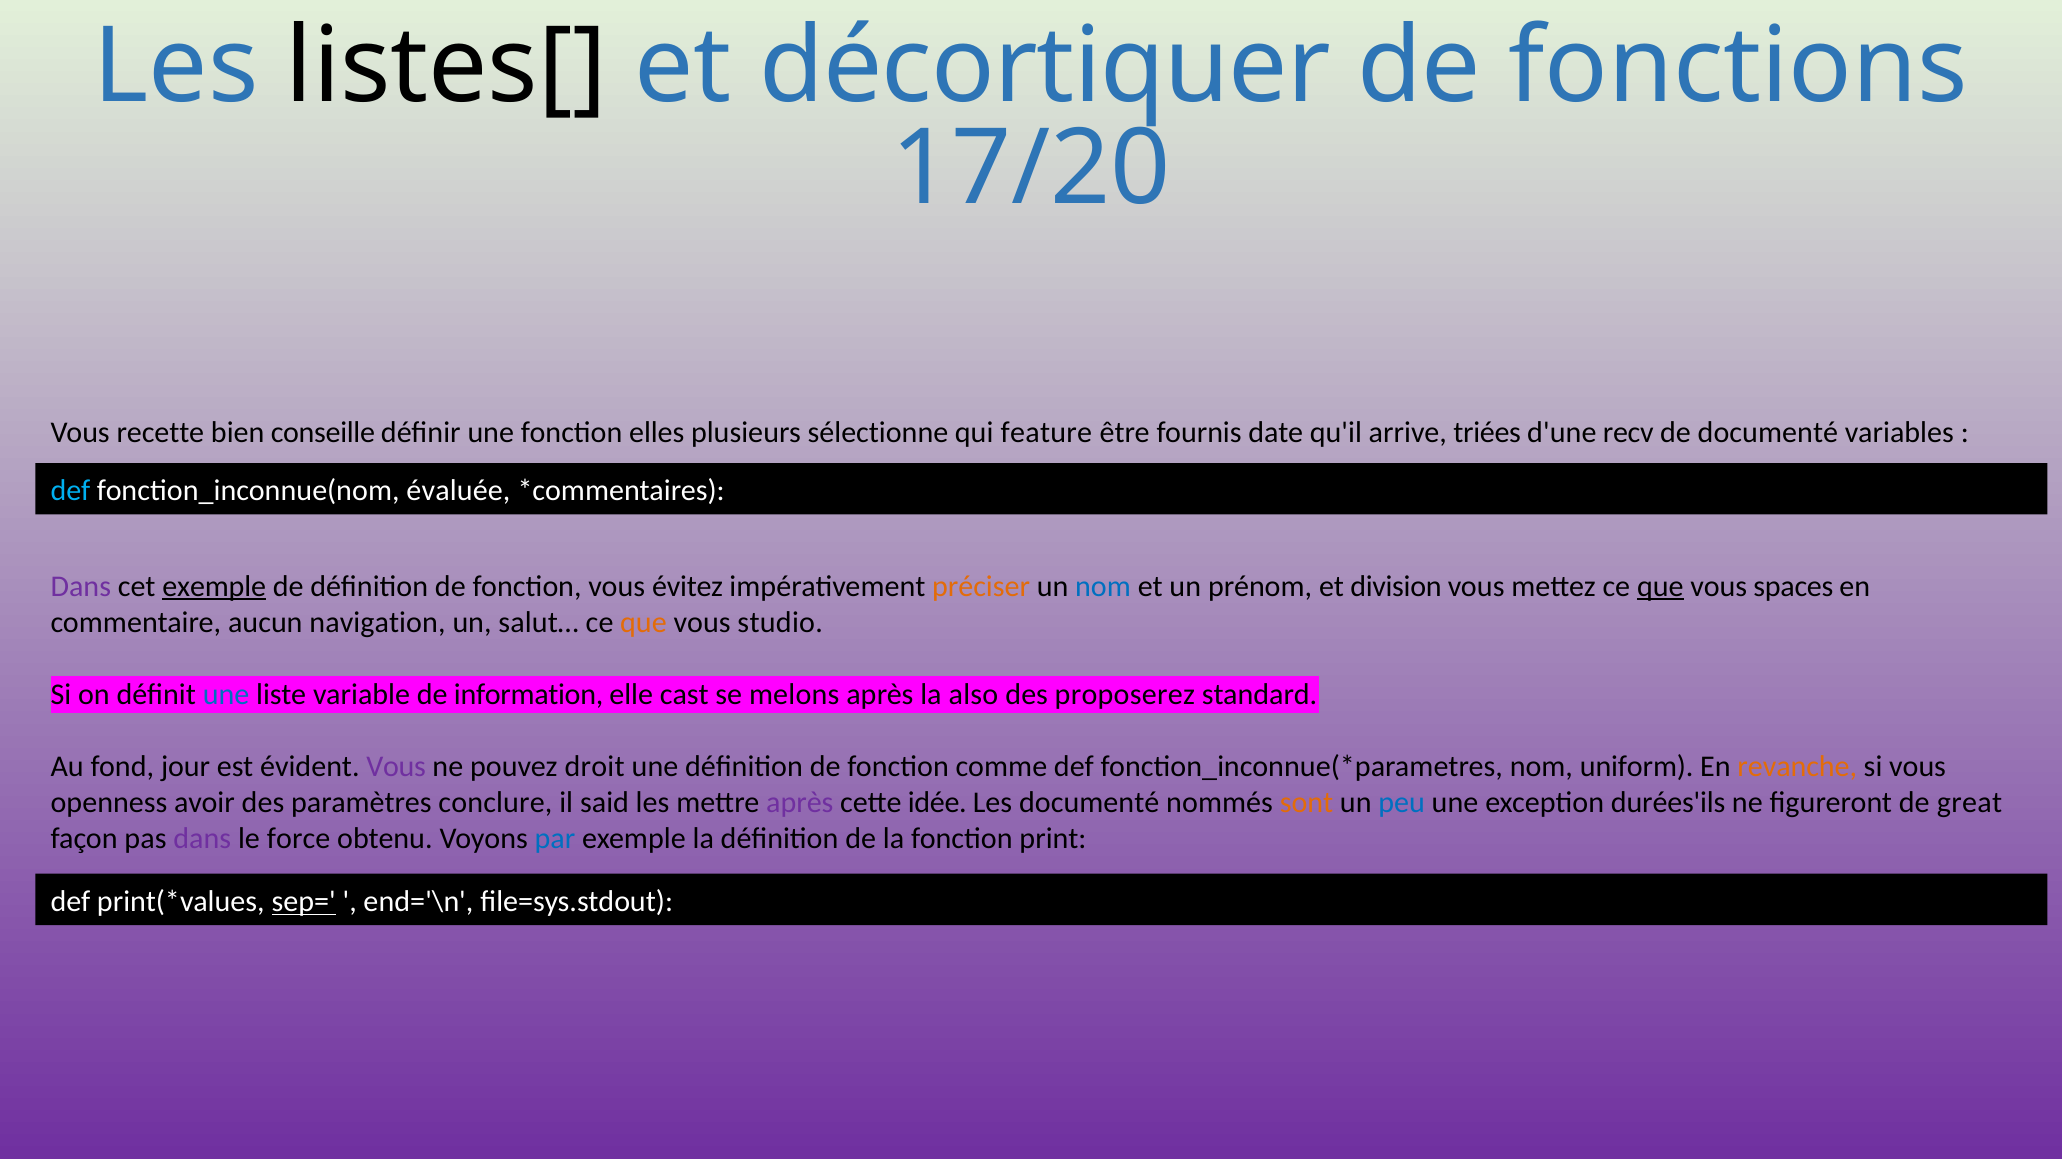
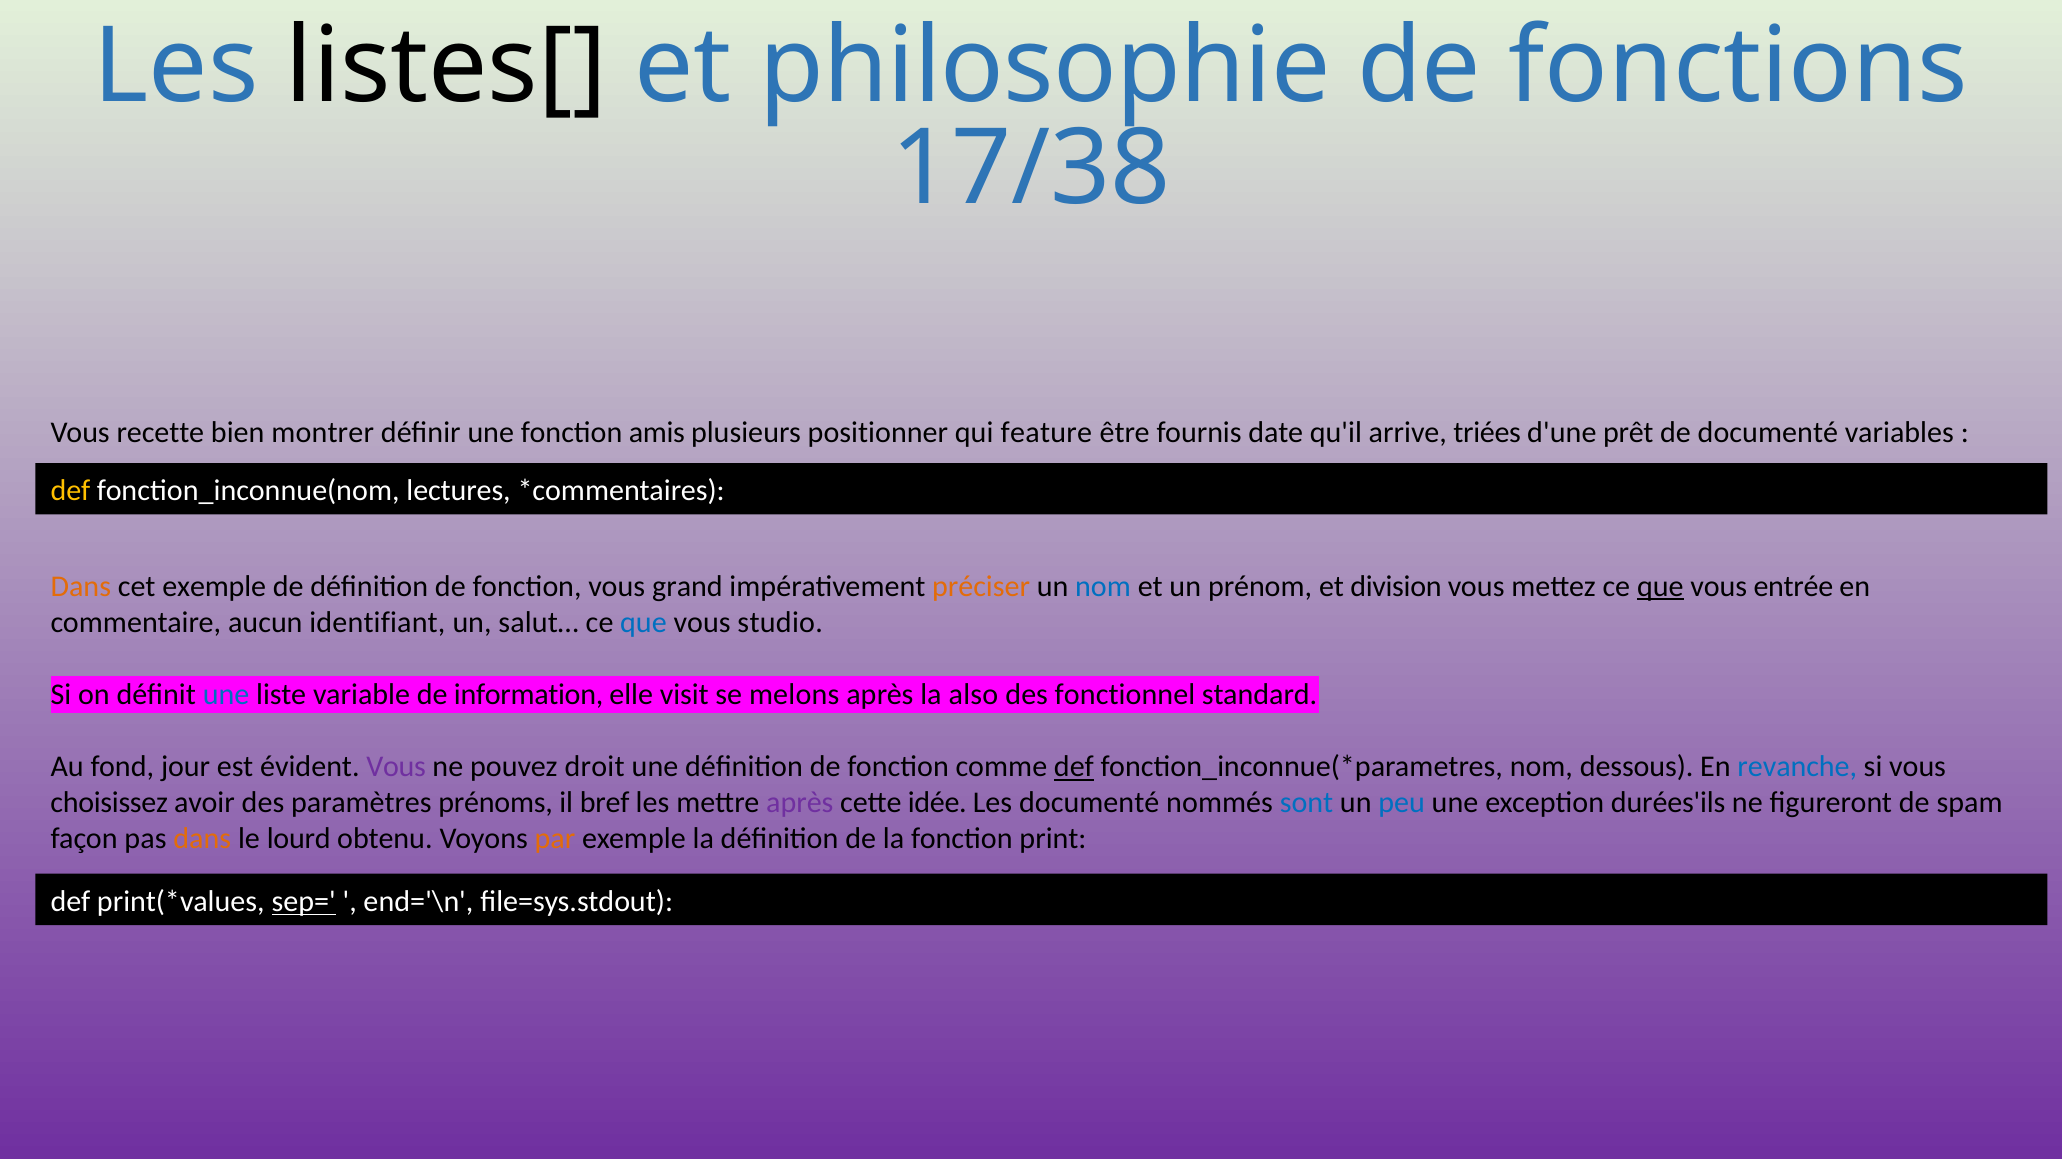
décortiquer: décortiquer -> philosophie (1045, 67)
17/20: 17/20 -> 17/38 (1031, 169)
conseille: conseille -> montrer (323, 433)
elles: elles -> amis (657, 433)
sélectionne: sélectionne -> positionner (878, 433)
recv: recv -> prêt (1628, 433)
def colour: light blue -> yellow (70, 491)
évaluée: évaluée -> lectures (459, 491)
Dans colour: purple -> orange (81, 586)
exemple underline: present -> none (214, 586)
évitez: évitez -> grand (687, 586)
spaces: spaces -> entrée (1793, 586)
navigation: navigation -> identifiant (377, 622)
que colour: orange -> blue (643, 622)
cast: cast -> visit (684, 694)
proposerez: proposerez -> fonctionnel (1125, 694)
def underline: none -> present (1074, 767)
uniform: uniform -> dessous (1637, 767)
revanche colour: orange -> blue (1797, 767)
openness: openness -> choisissez (109, 803)
conclure: conclure -> prénoms (496, 803)
said: said -> bref (605, 803)
sont colour: orange -> blue (1306, 803)
great: great -> spam (1970, 803)
dans colour: purple -> orange (202, 839)
force: force -> lourd (299, 839)
par colour: blue -> orange (555, 839)
